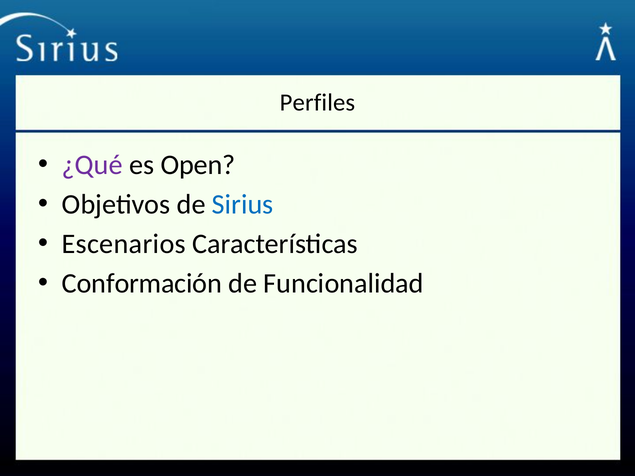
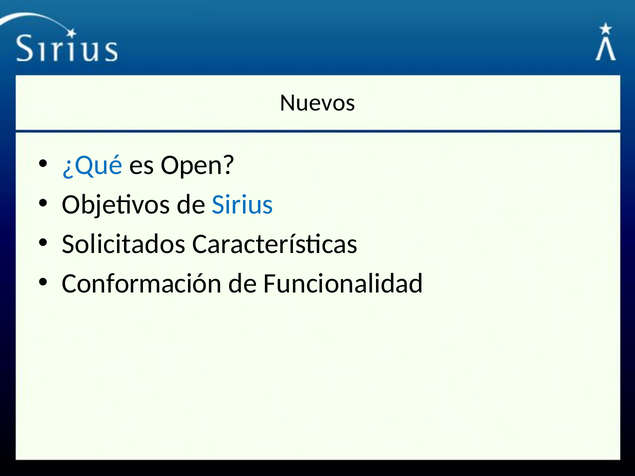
Perfiles: Perfiles -> Nuevos (317, 103)
¿Qué colour: purple -> blue (92, 165)
Escenarios: Escenarios -> Solicitados (124, 244)
